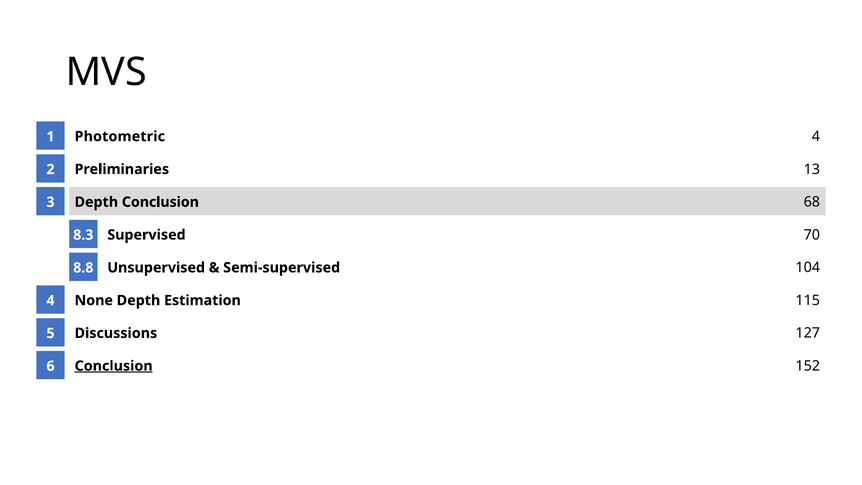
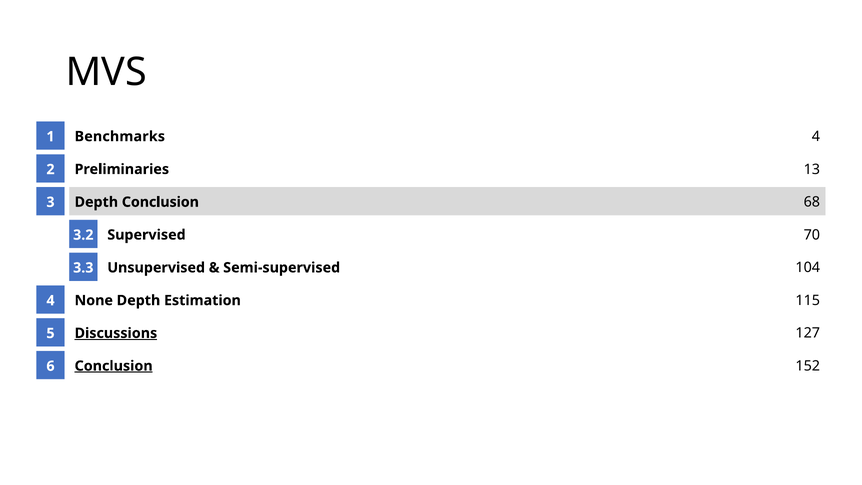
Photometric: Photometric -> Benchmarks (120, 136)
8.3: 8.3 -> 3.2 (83, 235)
8.8: 8.8 -> 3.3 (83, 268)
Discussions underline: none -> present (116, 333)
